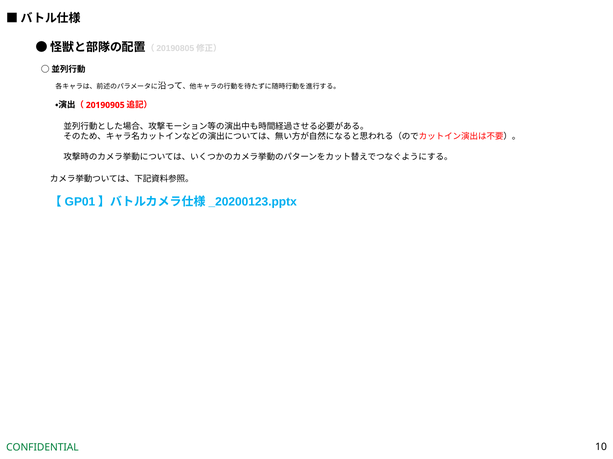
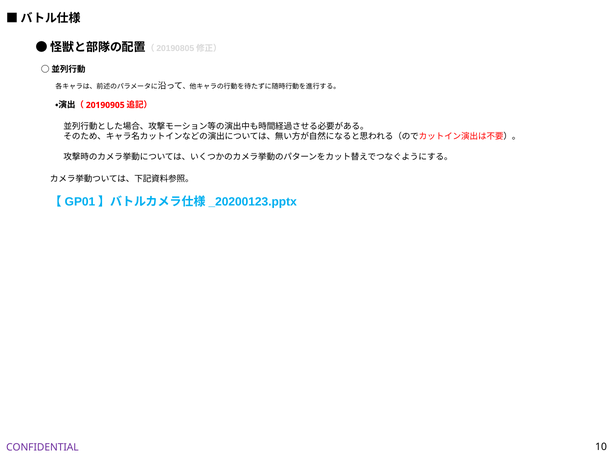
CONFIDENTIAL colour: green -> purple (42, 448)
